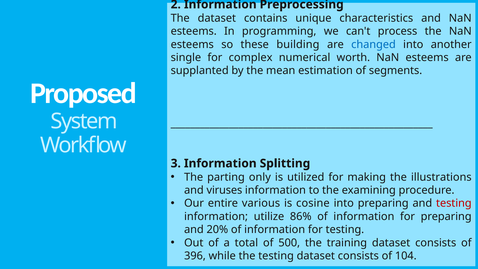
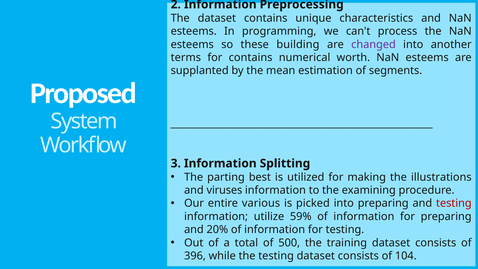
changed colour: blue -> purple (373, 44)
single: single -> terms (186, 58)
for complex: complex -> contains (251, 58)
only: only -> best (260, 177)
cosine: cosine -> picked (313, 203)
86%: 86% -> 59% (301, 216)
